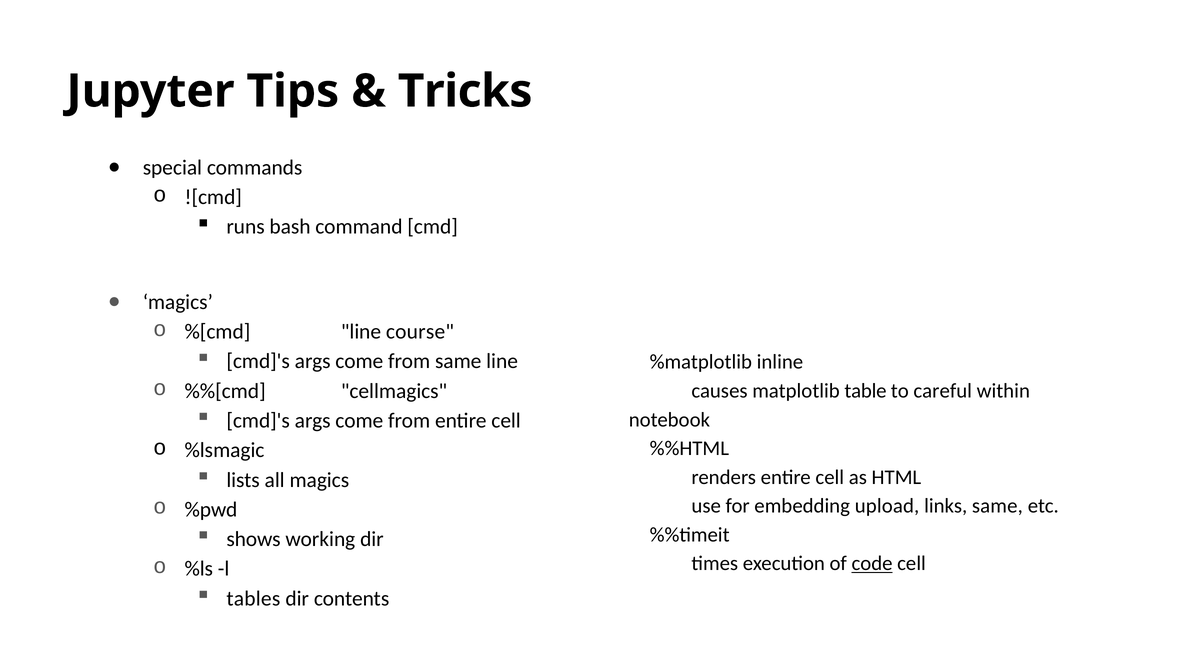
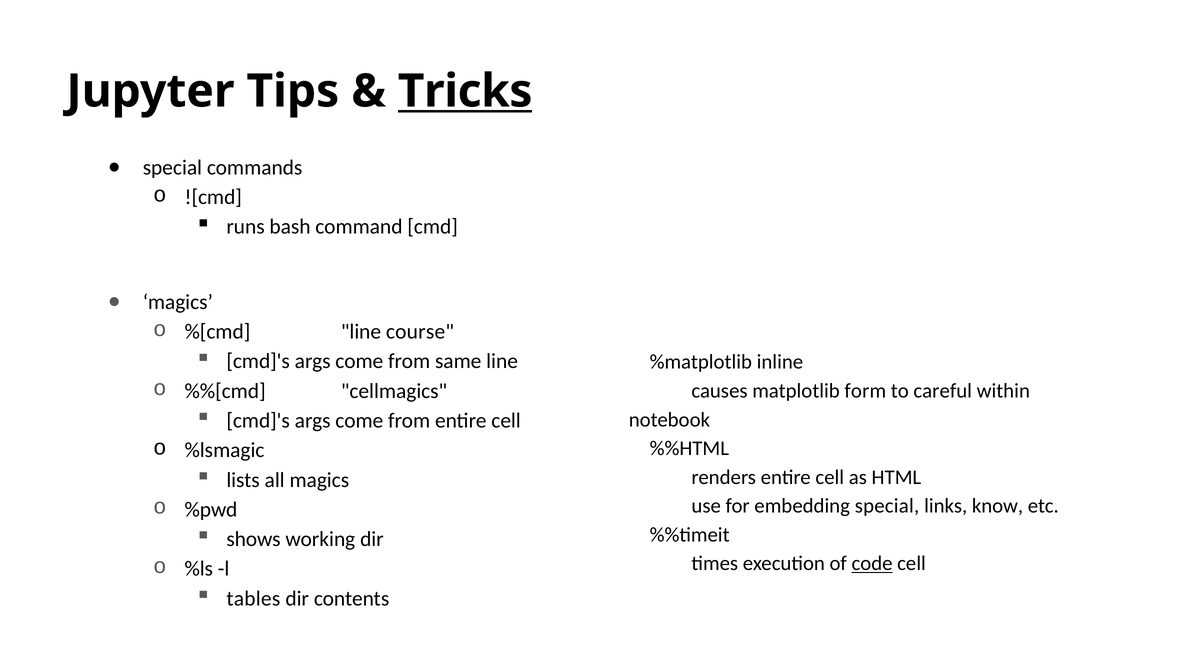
Tricks underline: none -> present (465, 91)
table: table -> form (865, 391)
embedding upload: upload -> special (887, 506)
links same: same -> know (998, 506)
